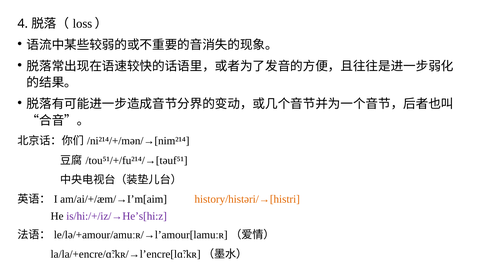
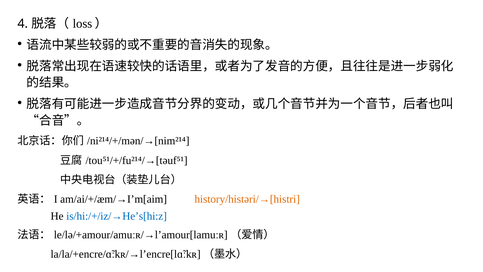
is/hi:/+/iz/→He’s[hi:z colour: purple -> blue (117, 216)
